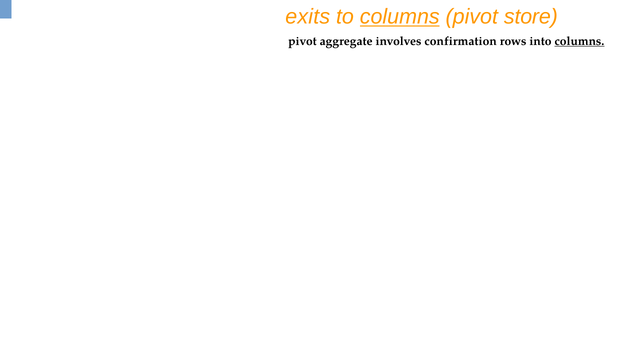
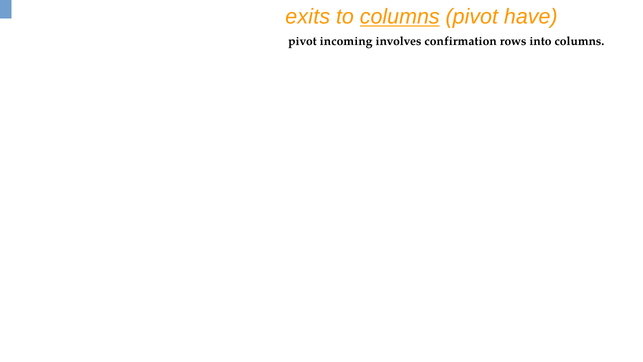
store: store -> have (531, 17)
aggregate: aggregate -> incoming (346, 41)
columns underline: present -> none (579, 41)
